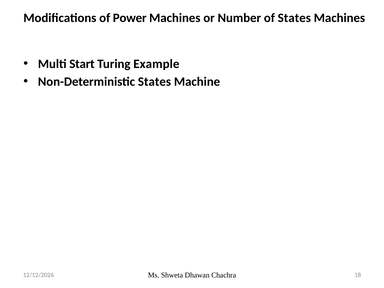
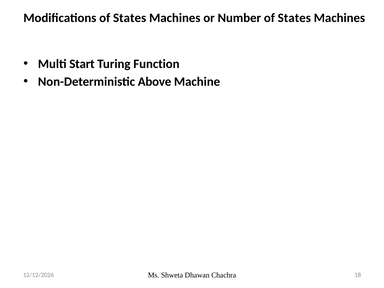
Modifications of Power: Power -> States (130, 18)
Example: Example -> Function (156, 64)
Non-Deterministic States: States -> Above (155, 82)
